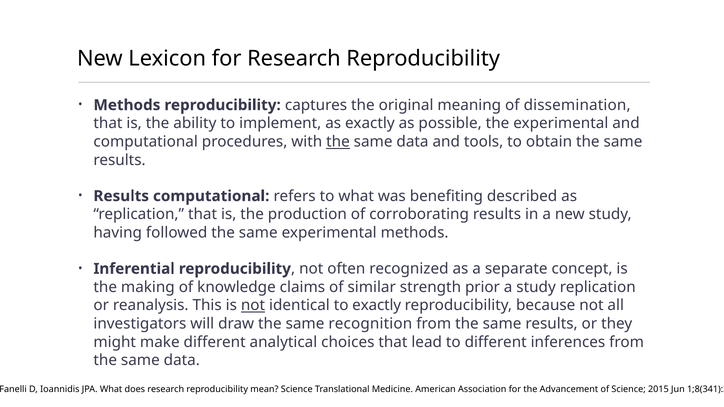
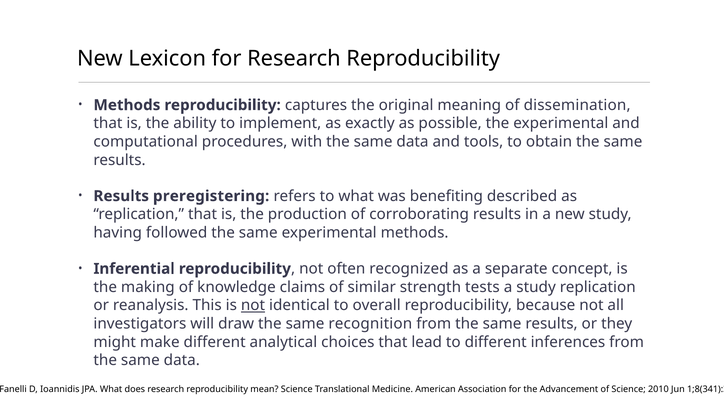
the underline: present -> none (338, 142)
Results computational: computational -> preregistering (211, 196)
prior: prior -> tests (482, 287)
to exactly: exactly -> overall (377, 306)
2015: 2015 -> 2010 (658, 390)
